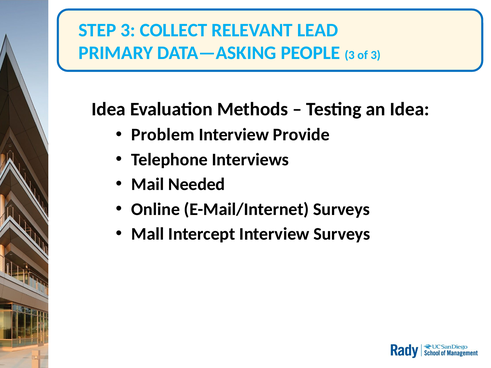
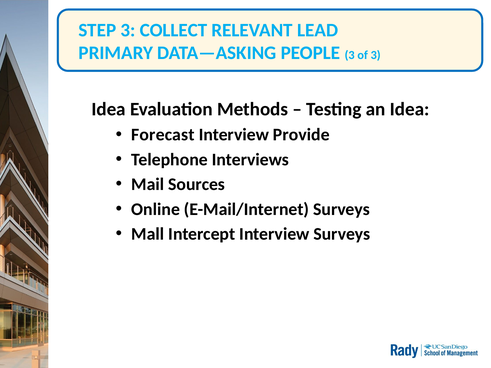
Problem: Problem -> Forecast (163, 135)
Needed: Needed -> Sources (197, 185)
